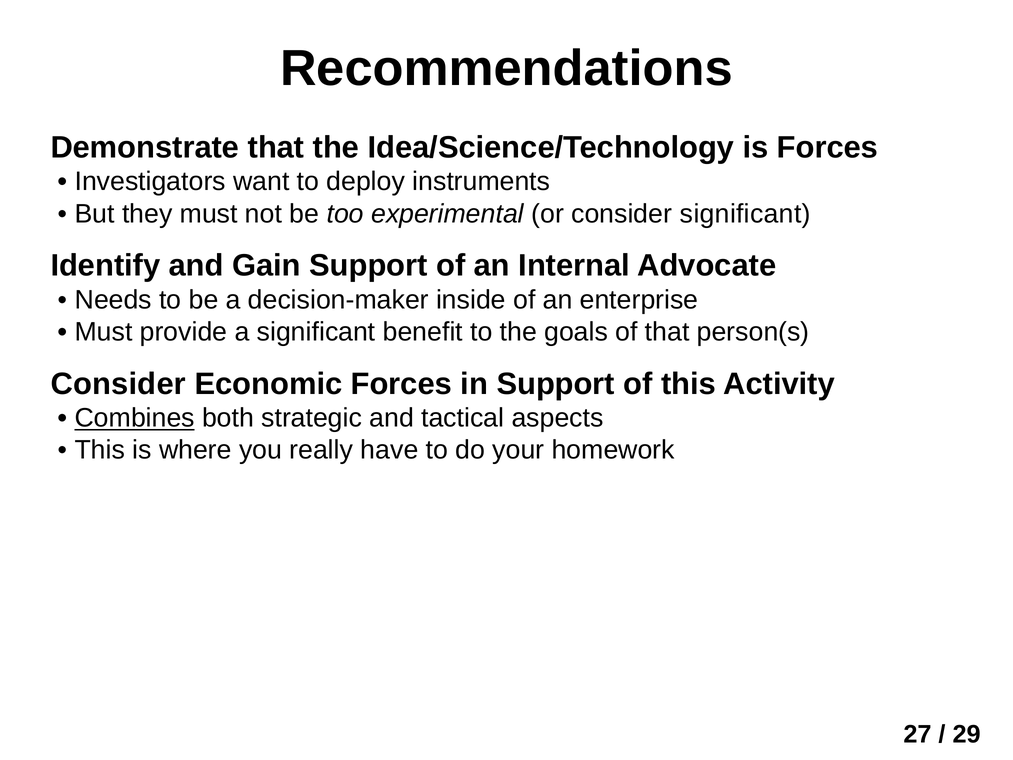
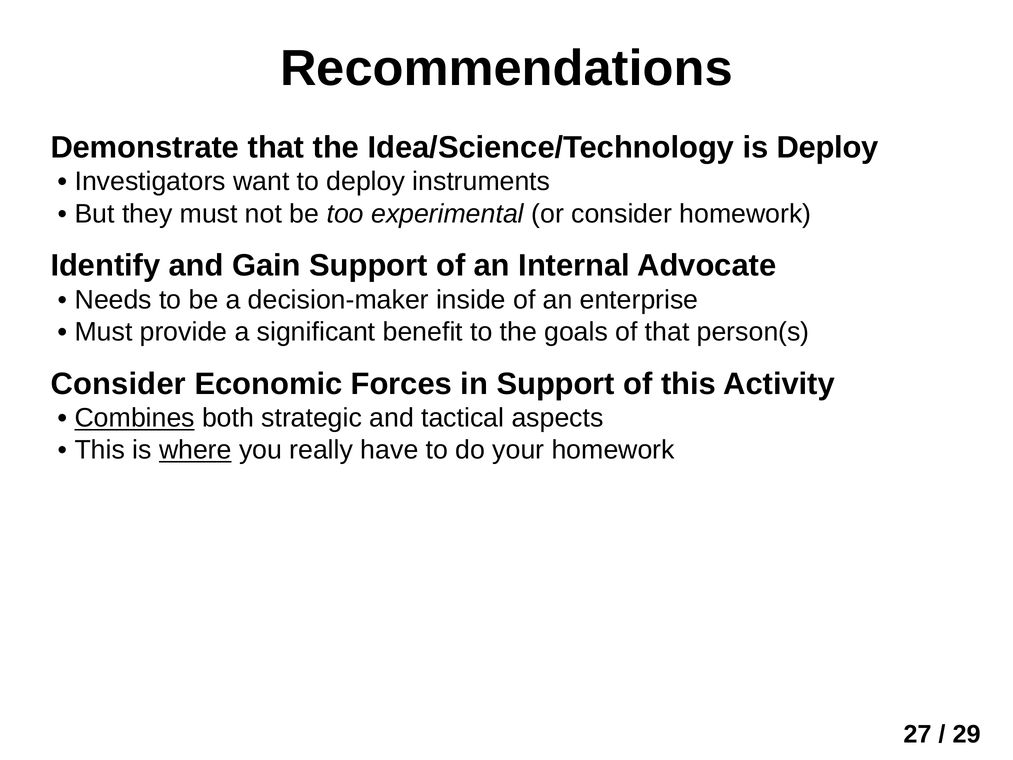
is Forces: Forces -> Deploy (828, 147)
consider significant: significant -> homework (745, 214)
where underline: none -> present (195, 450)
